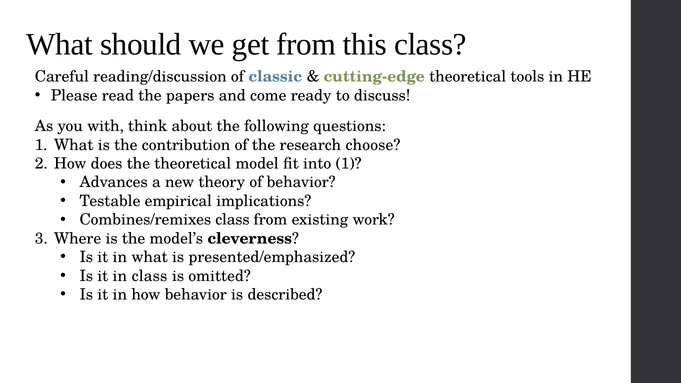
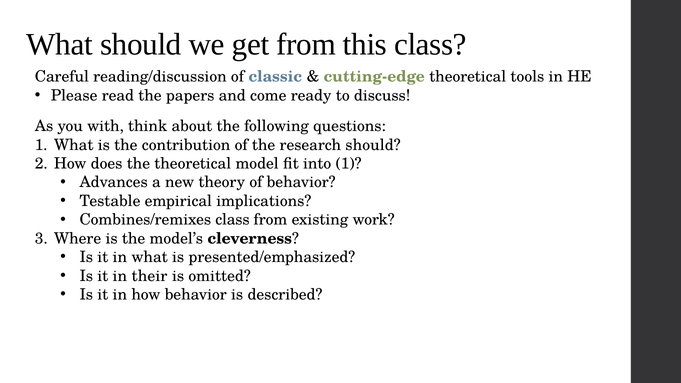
research choose: choose -> should (373, 145)
in class: class -> their (149, 276)
